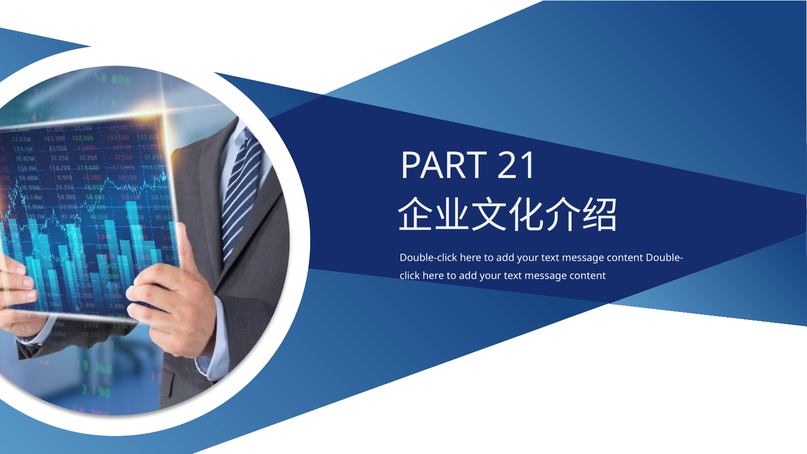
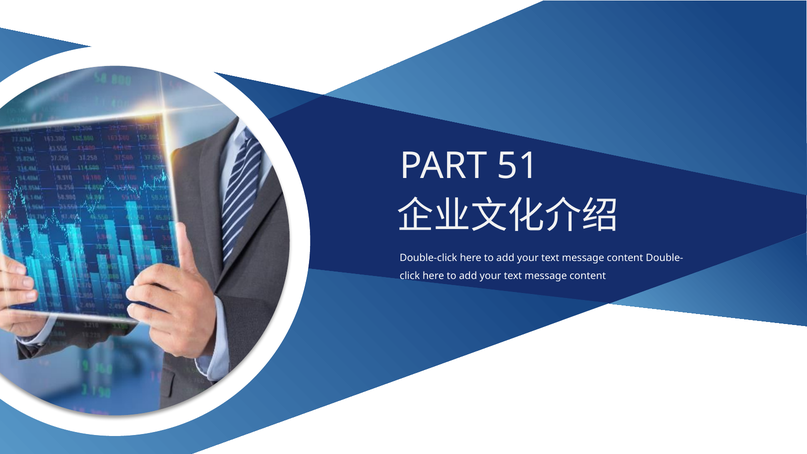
21: 21 -> 51 (518, 166)
